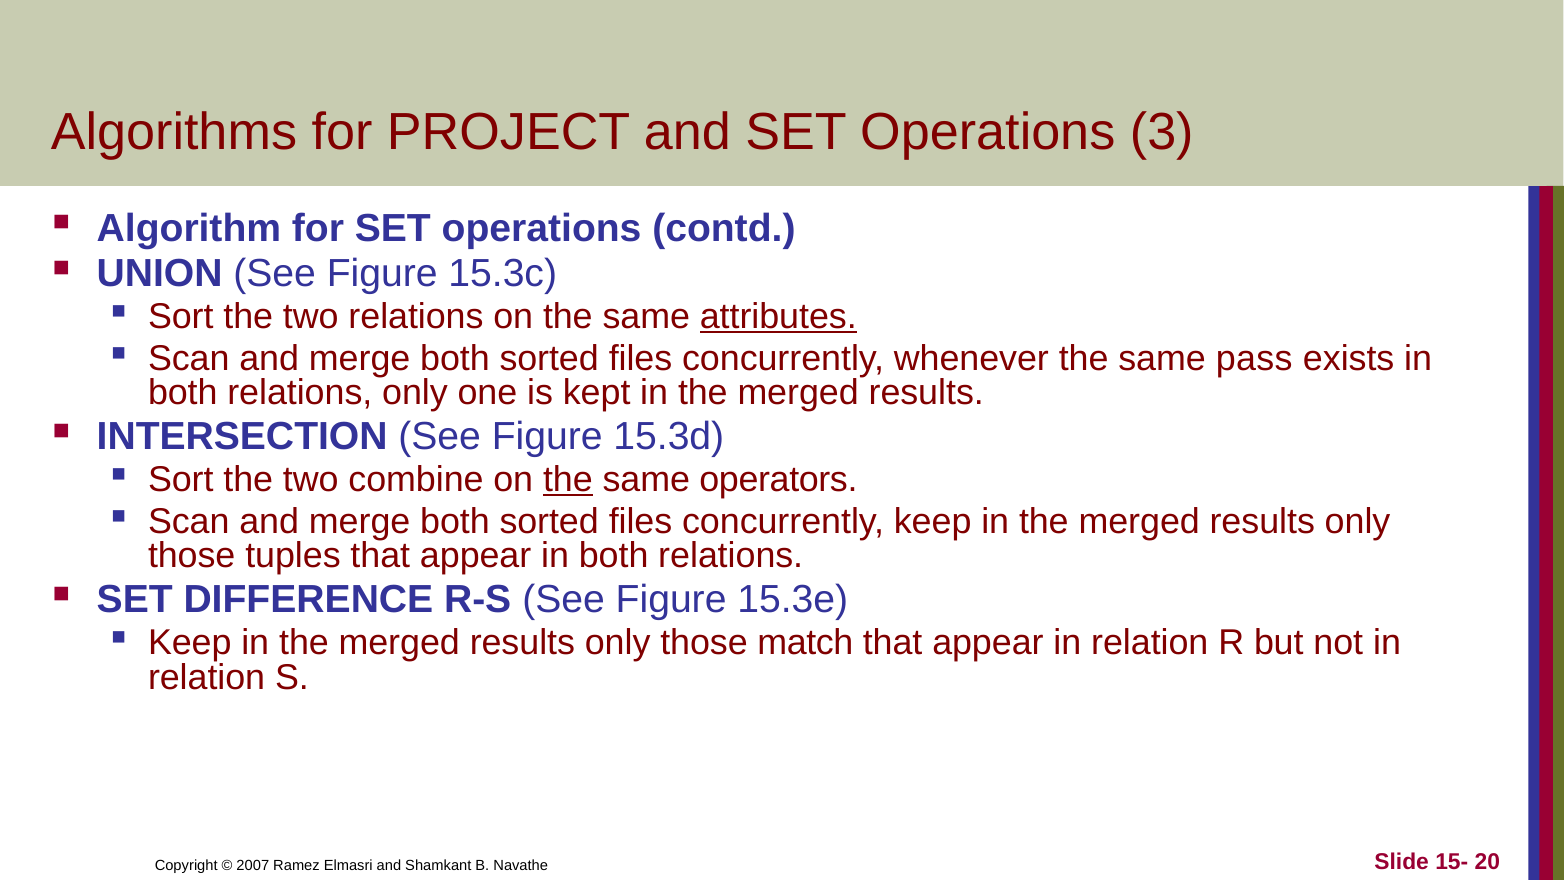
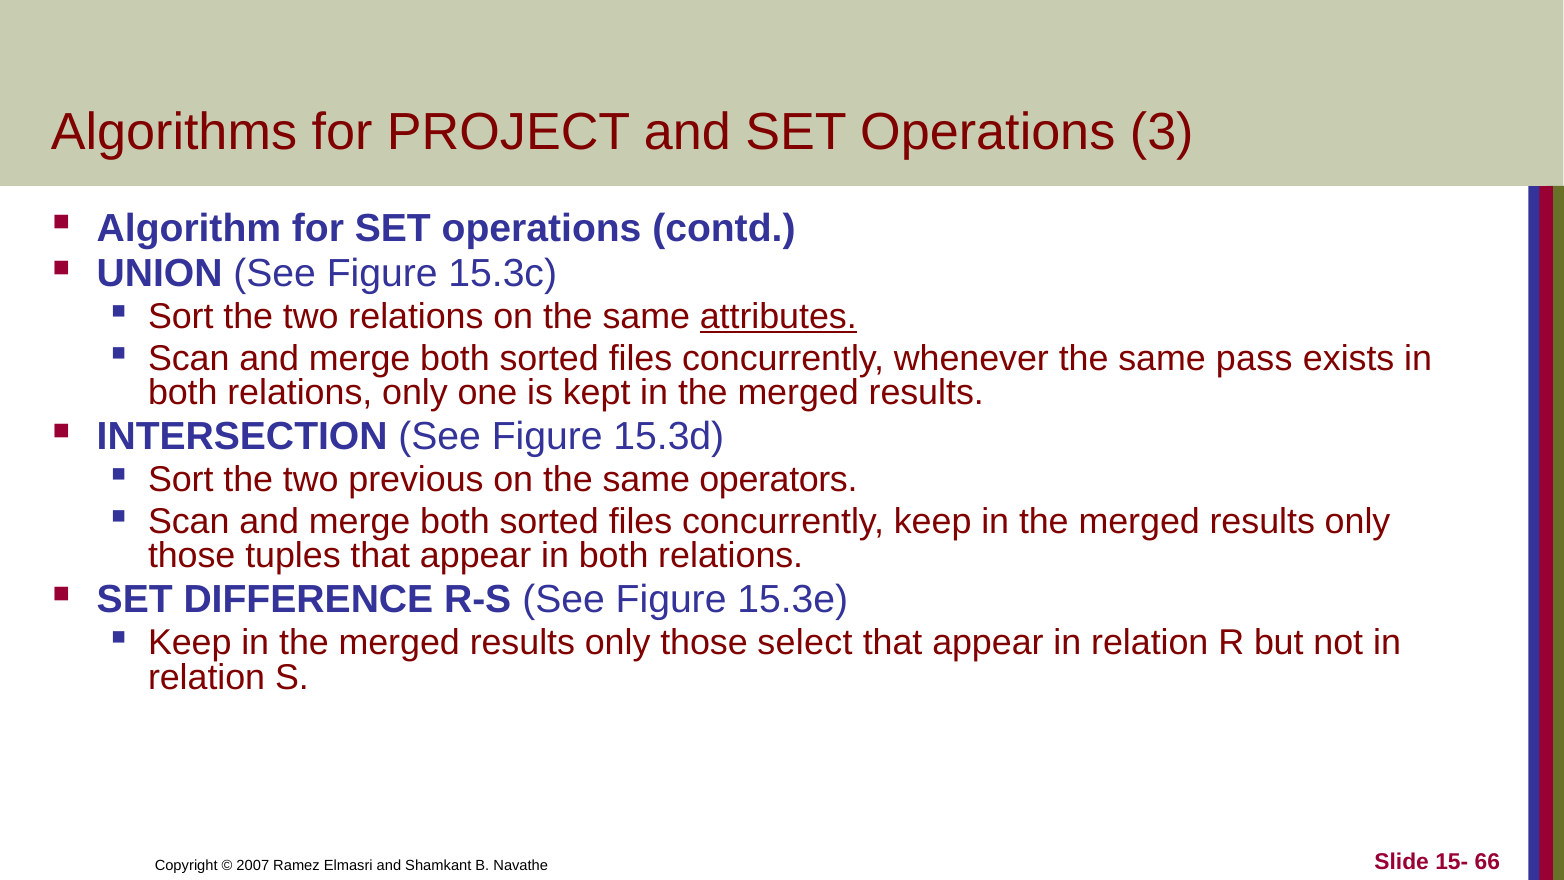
combine: combine -> previous (416, 480)
the underline: present -> none (568, 480)
match: match -> select (805, 643)
20: 20 -> 66 (1487, 862)
